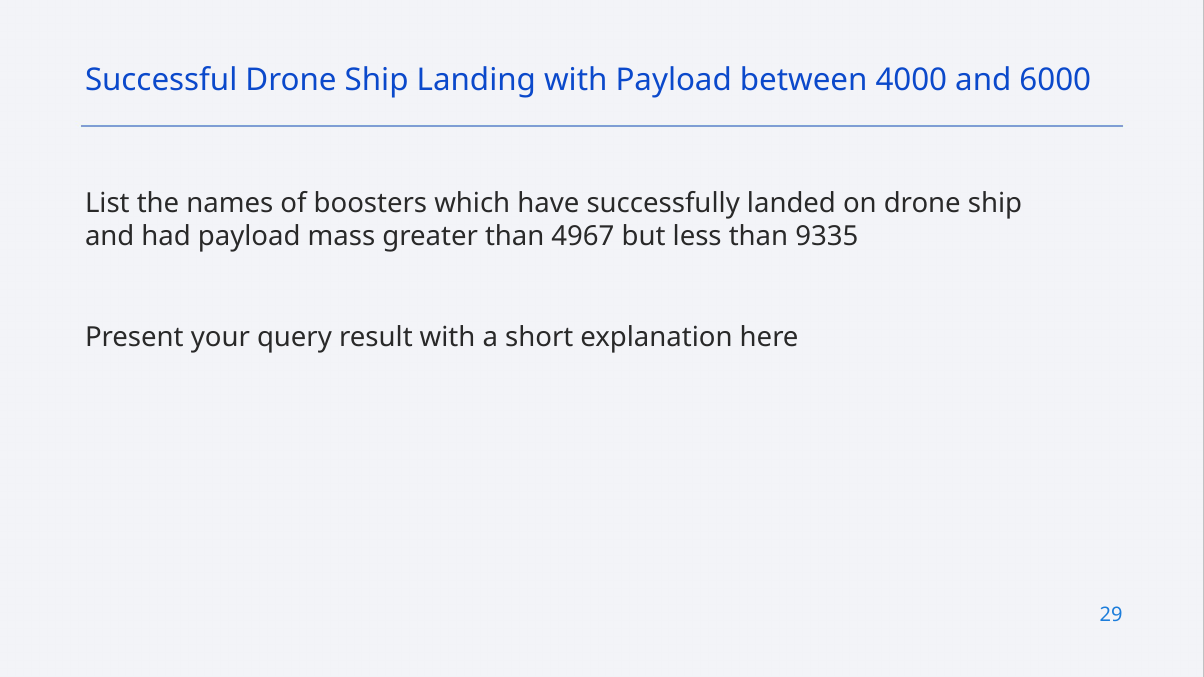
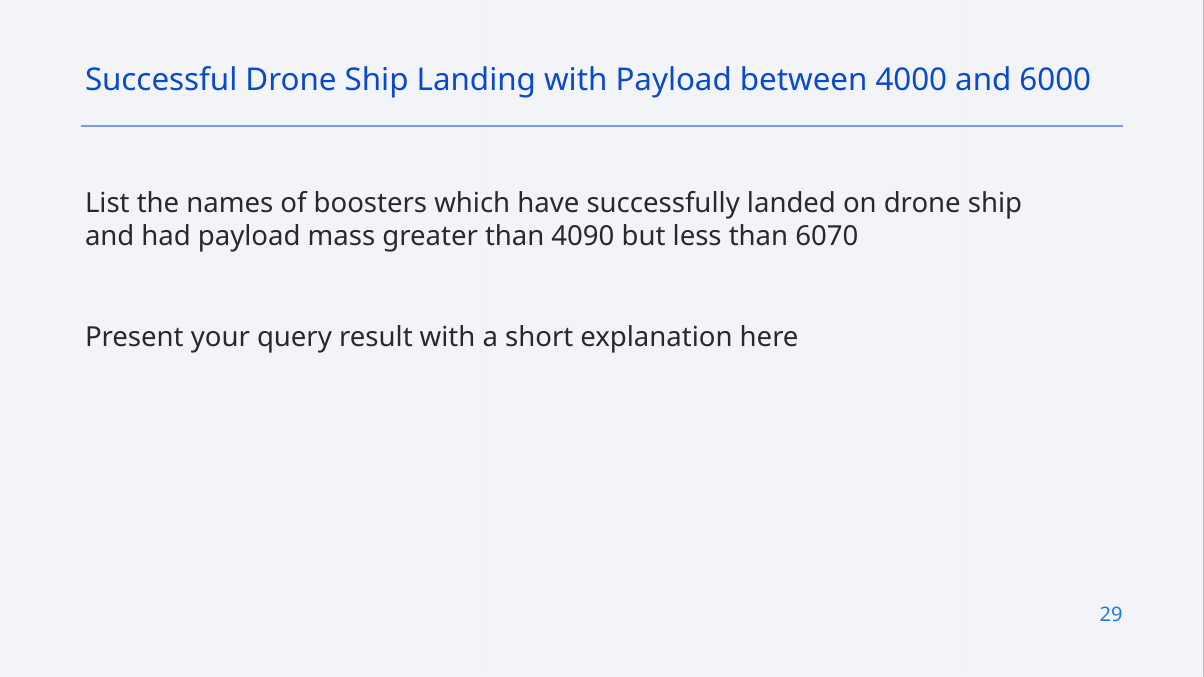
4967: 4967 -> 4090 (583, 236)
9335: 9335 -> 6070 (827, 236)
